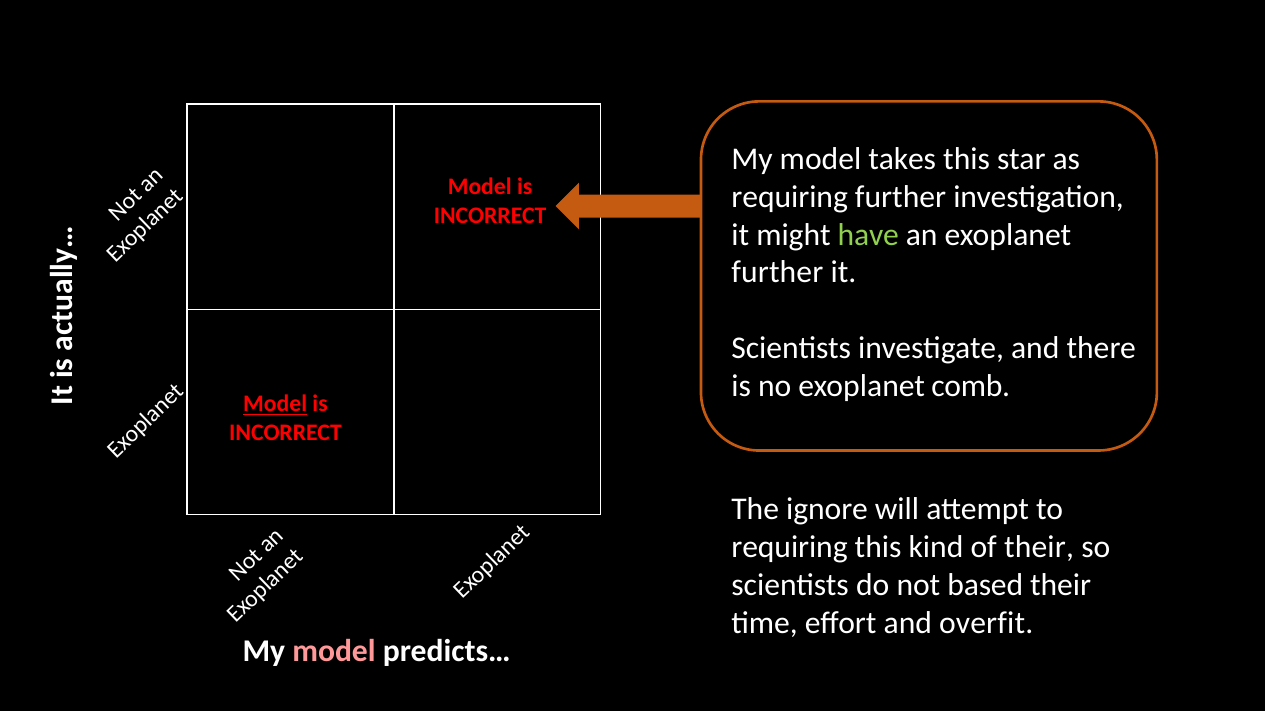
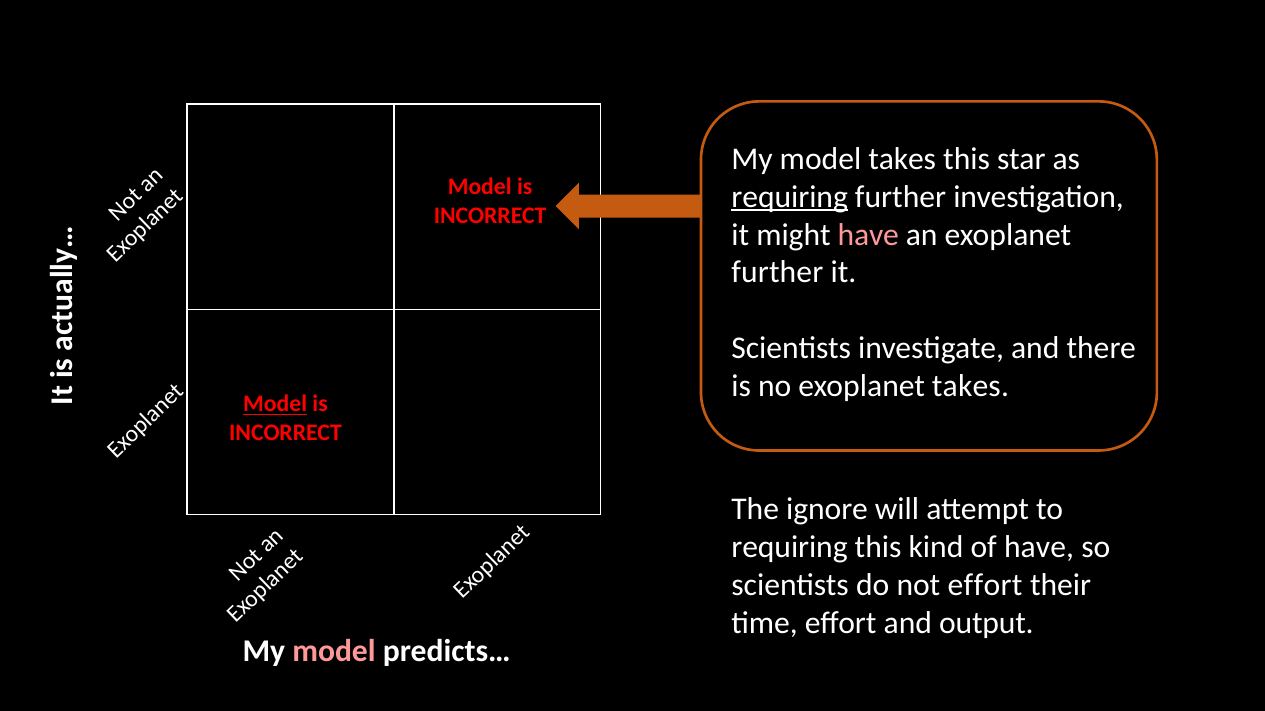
requiring underline: none -> present (790, 197)
have colour: light green -> pink (868, 235)
exoplanet comb: comb -> takes (971, 387)
of their: their -> have (1039, 548)
not based: based -> effort (985, 586)
overfit: overfit -> output (986, 624)
